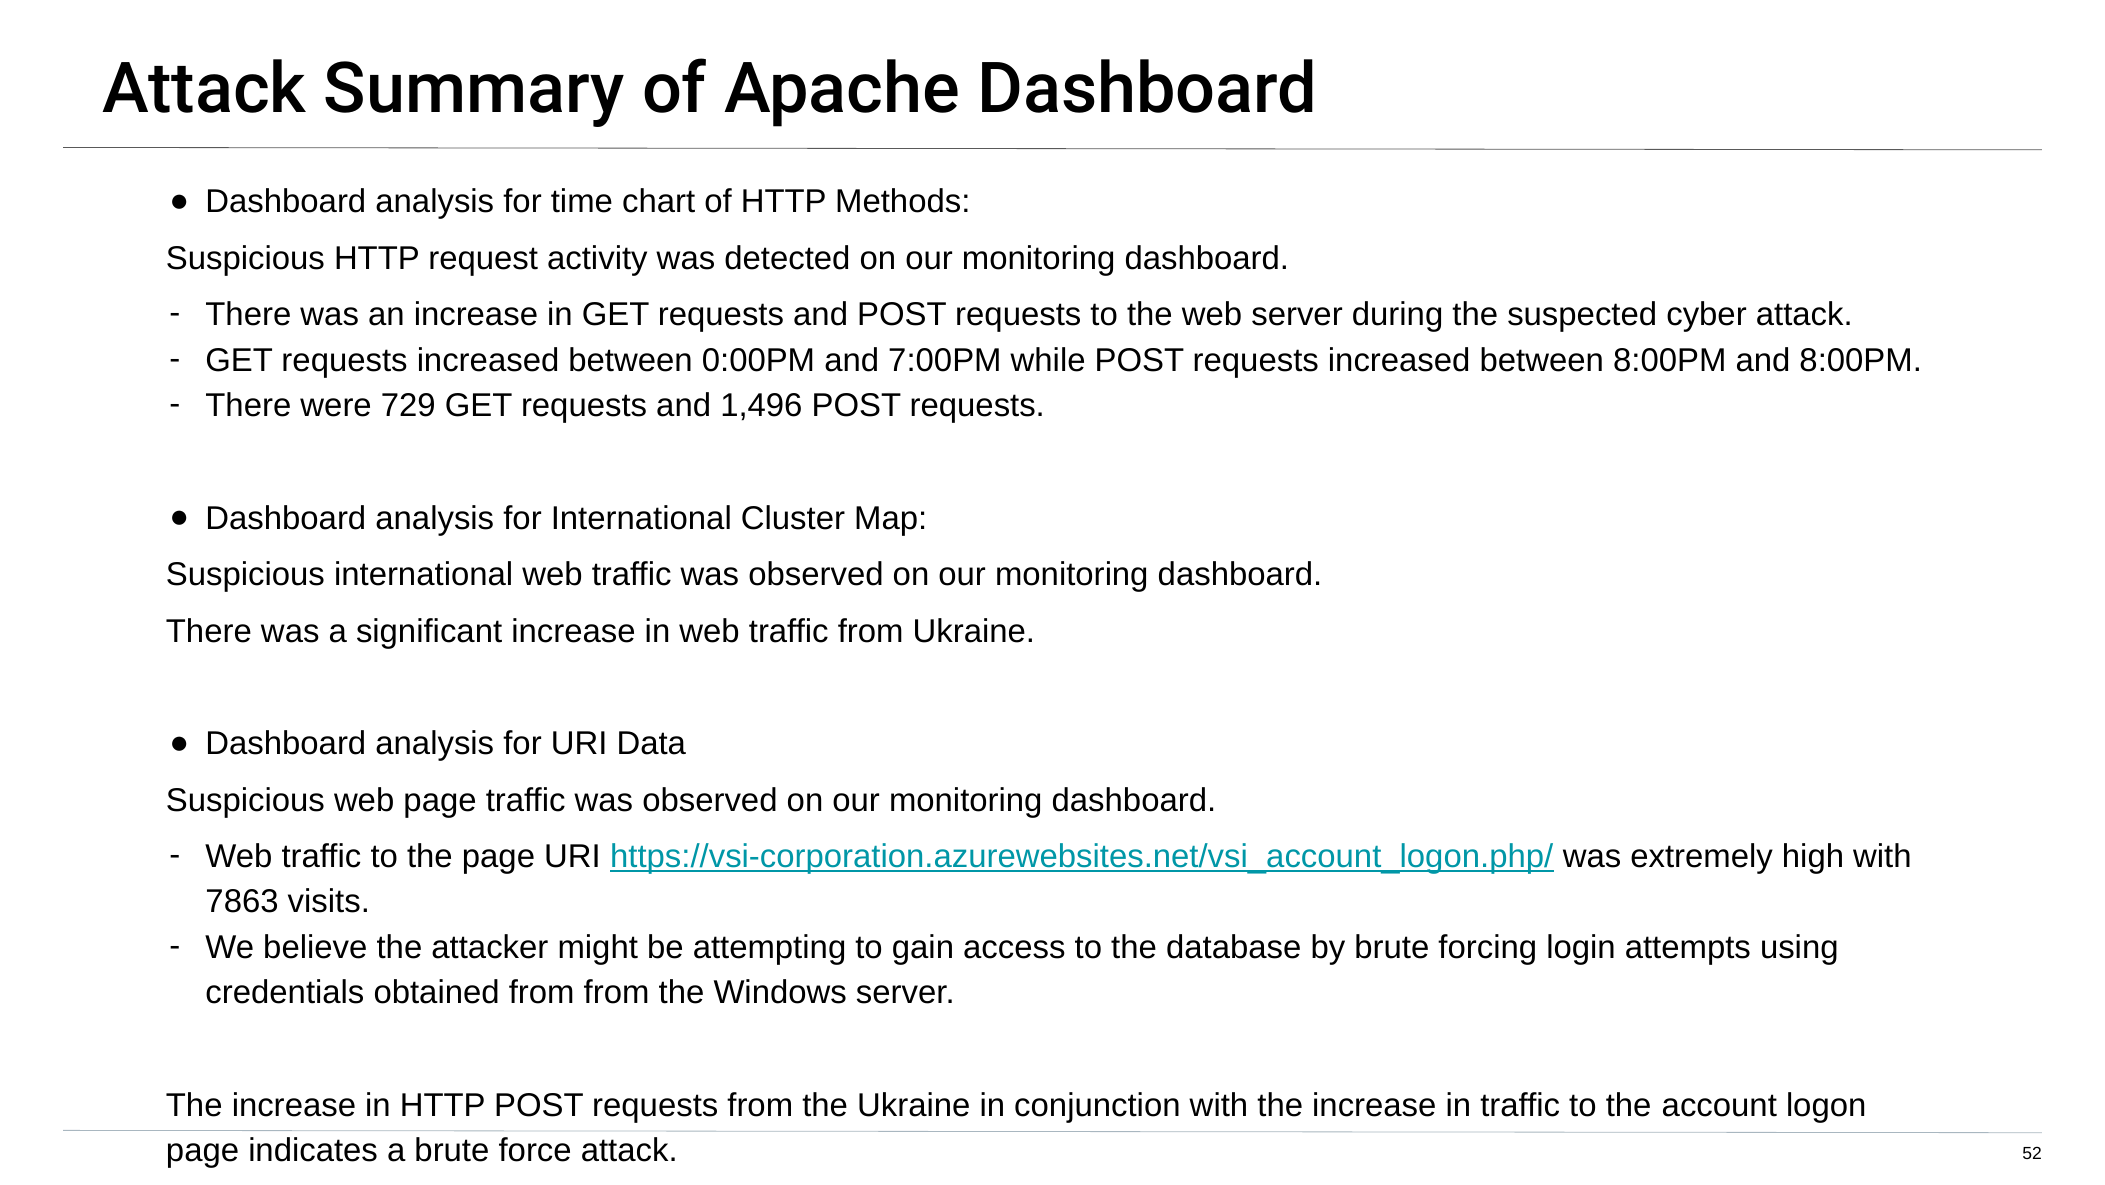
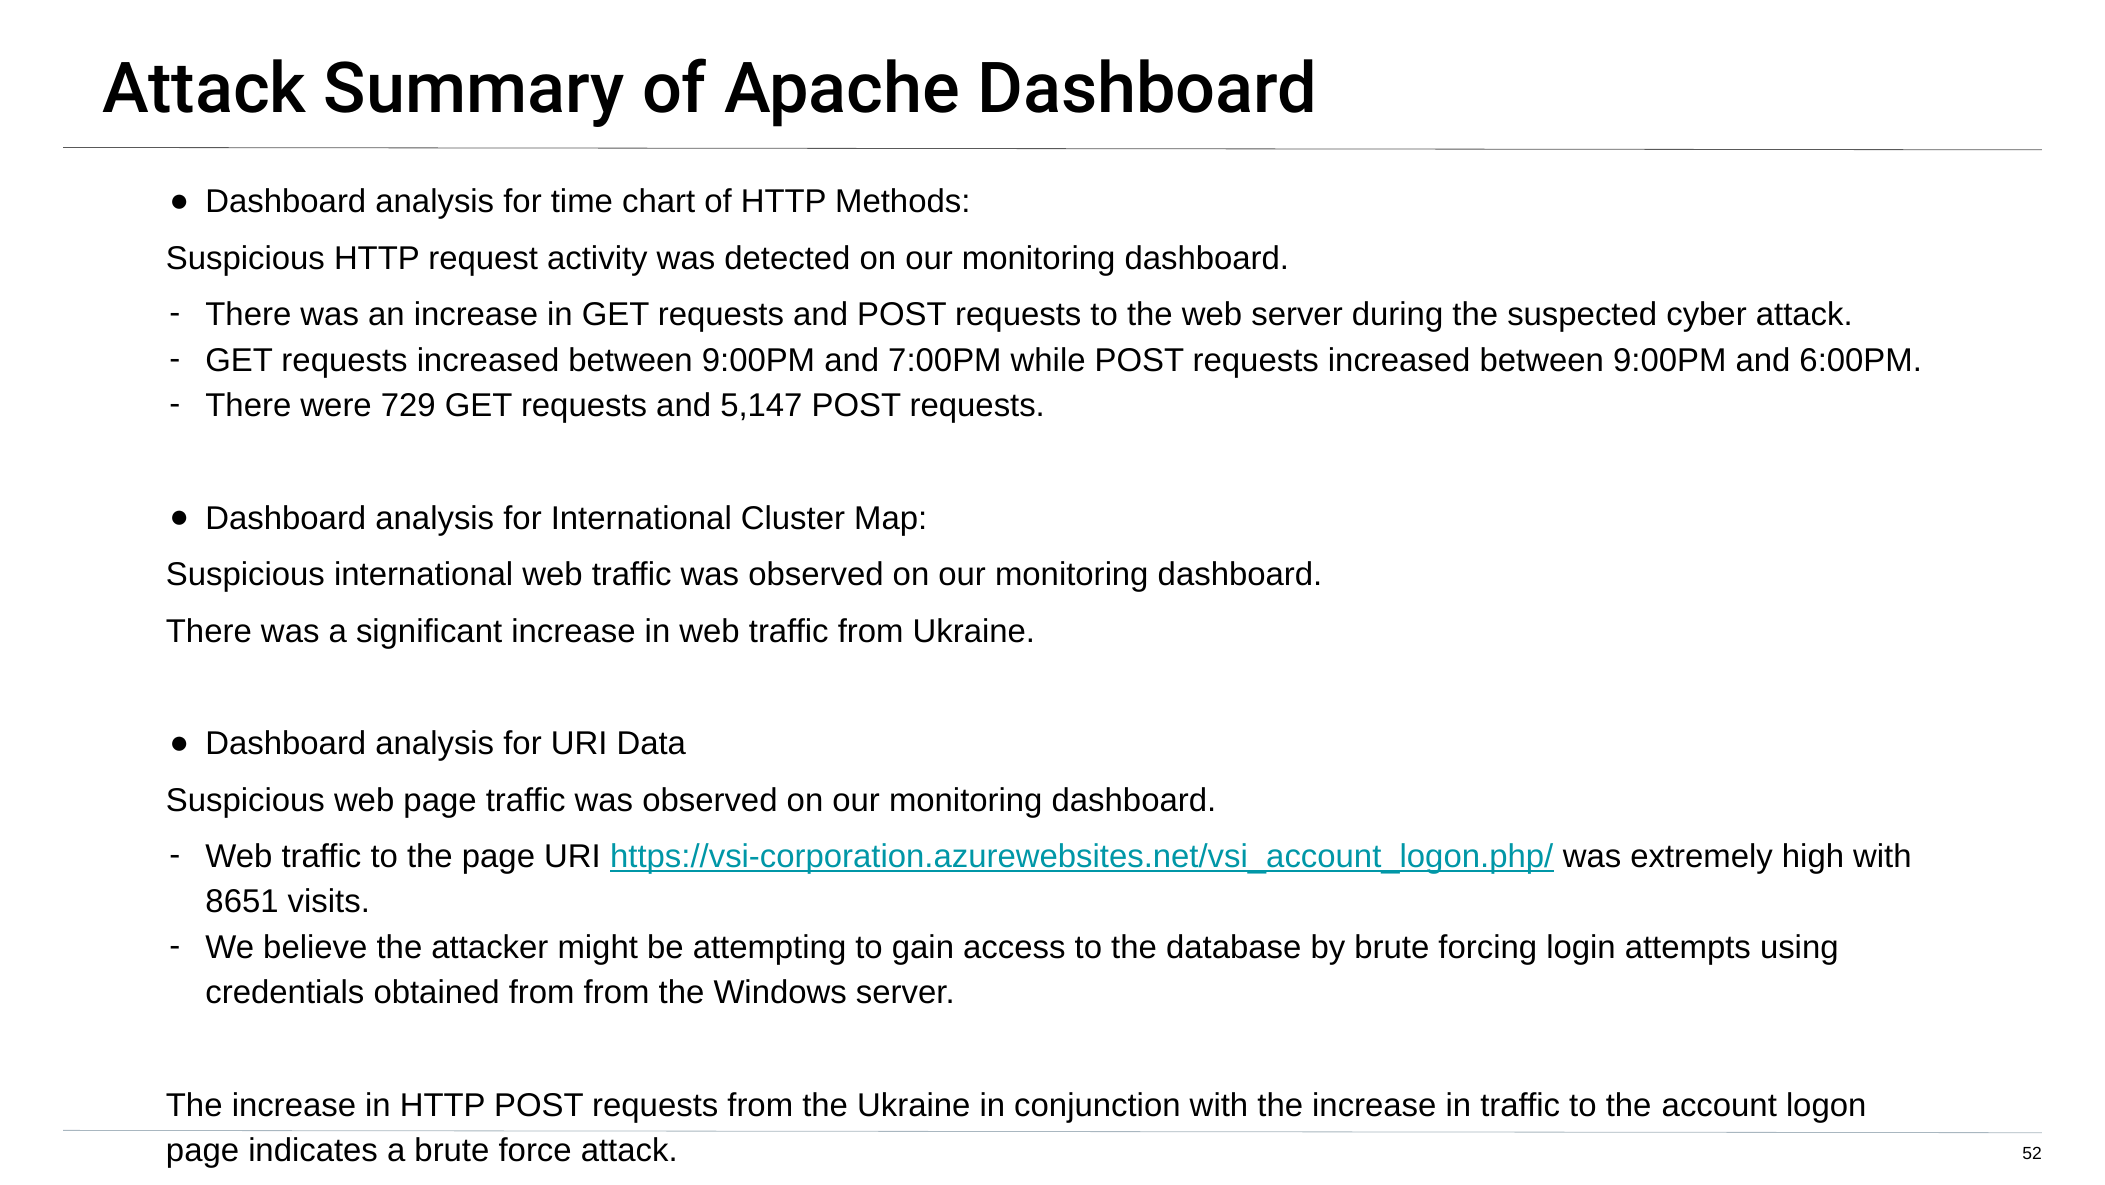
0:00PM: 0:00PM -> 9:00PM (759, 360)
8:00PM: 8:00PM -> 9:00PM (1670, 360)
and 8:00PM: 8:00PM -> 6:00PM (1861, 360)
1,496: 1,496 -> 5,147 (761, 405)
7863: 7863 -> 8651 (242, 902)
